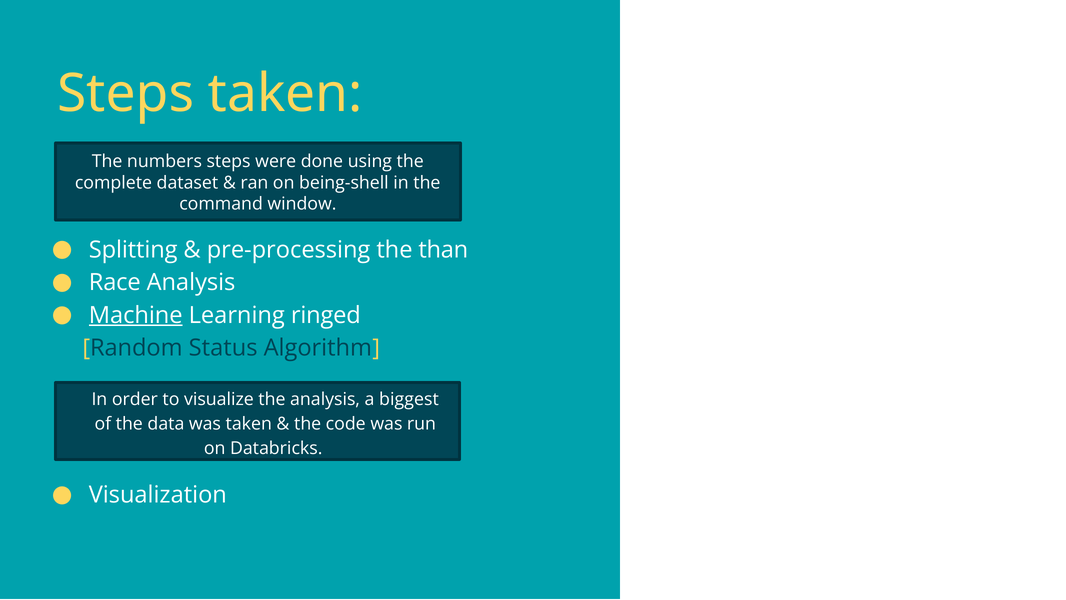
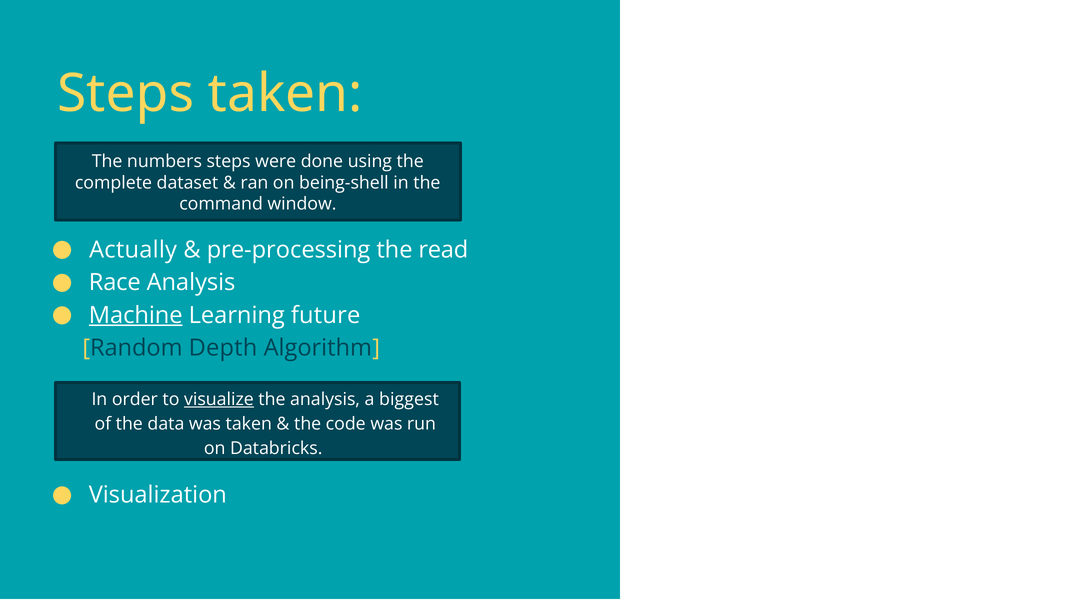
Splitting: Splitting -> Actually (133, 250)
than: than -> read (443, 250)
ringed: ringed -> future (326, 315)
Status: Status -> Depth (223, 348)
visualize underline: none -> present (219, 399)
